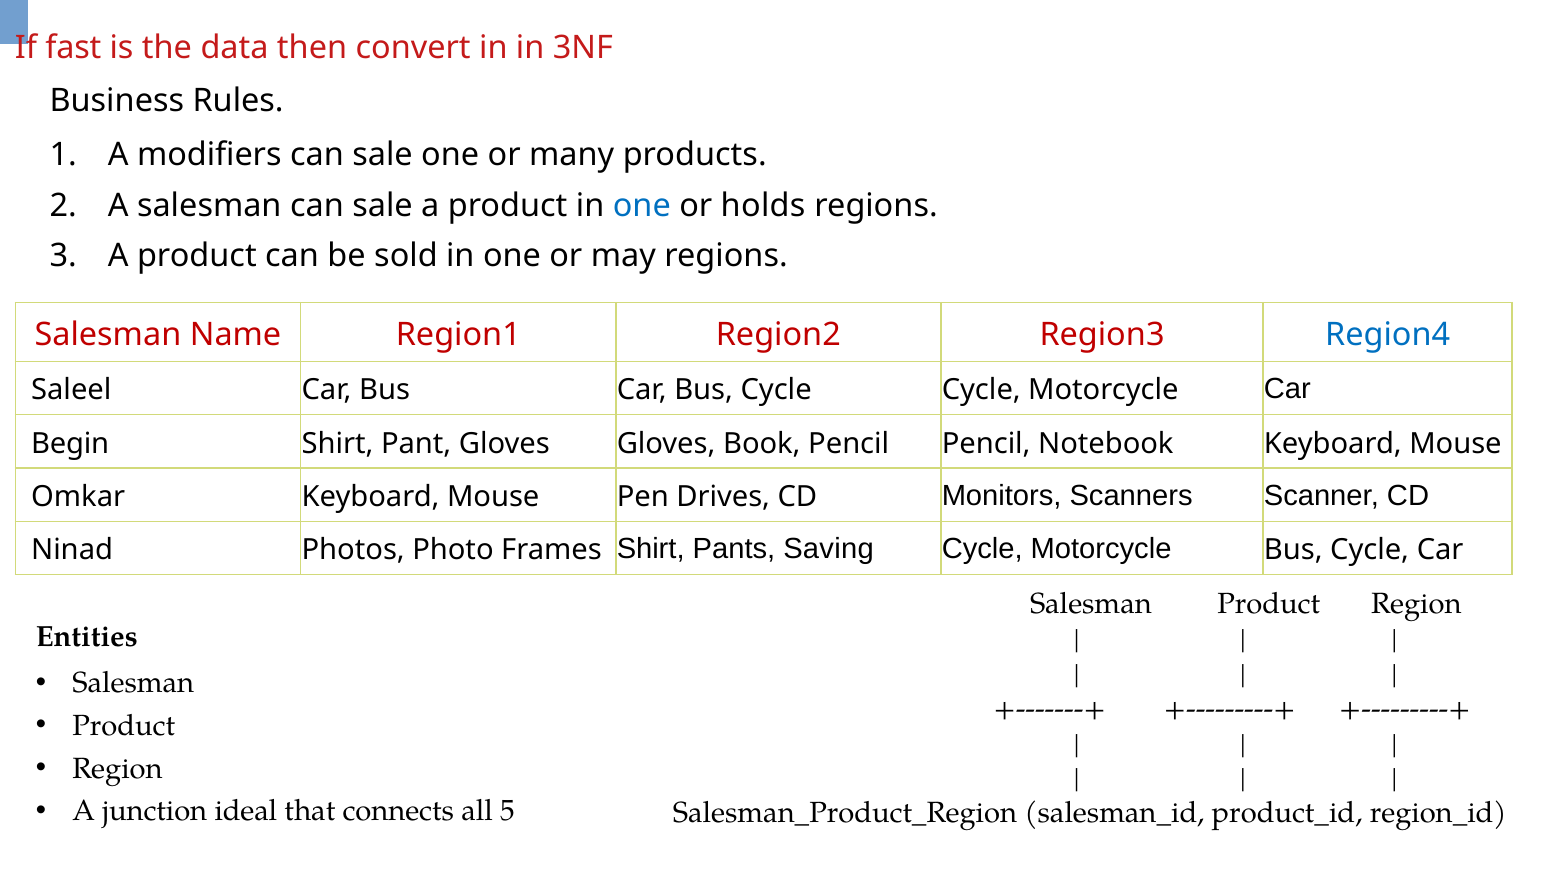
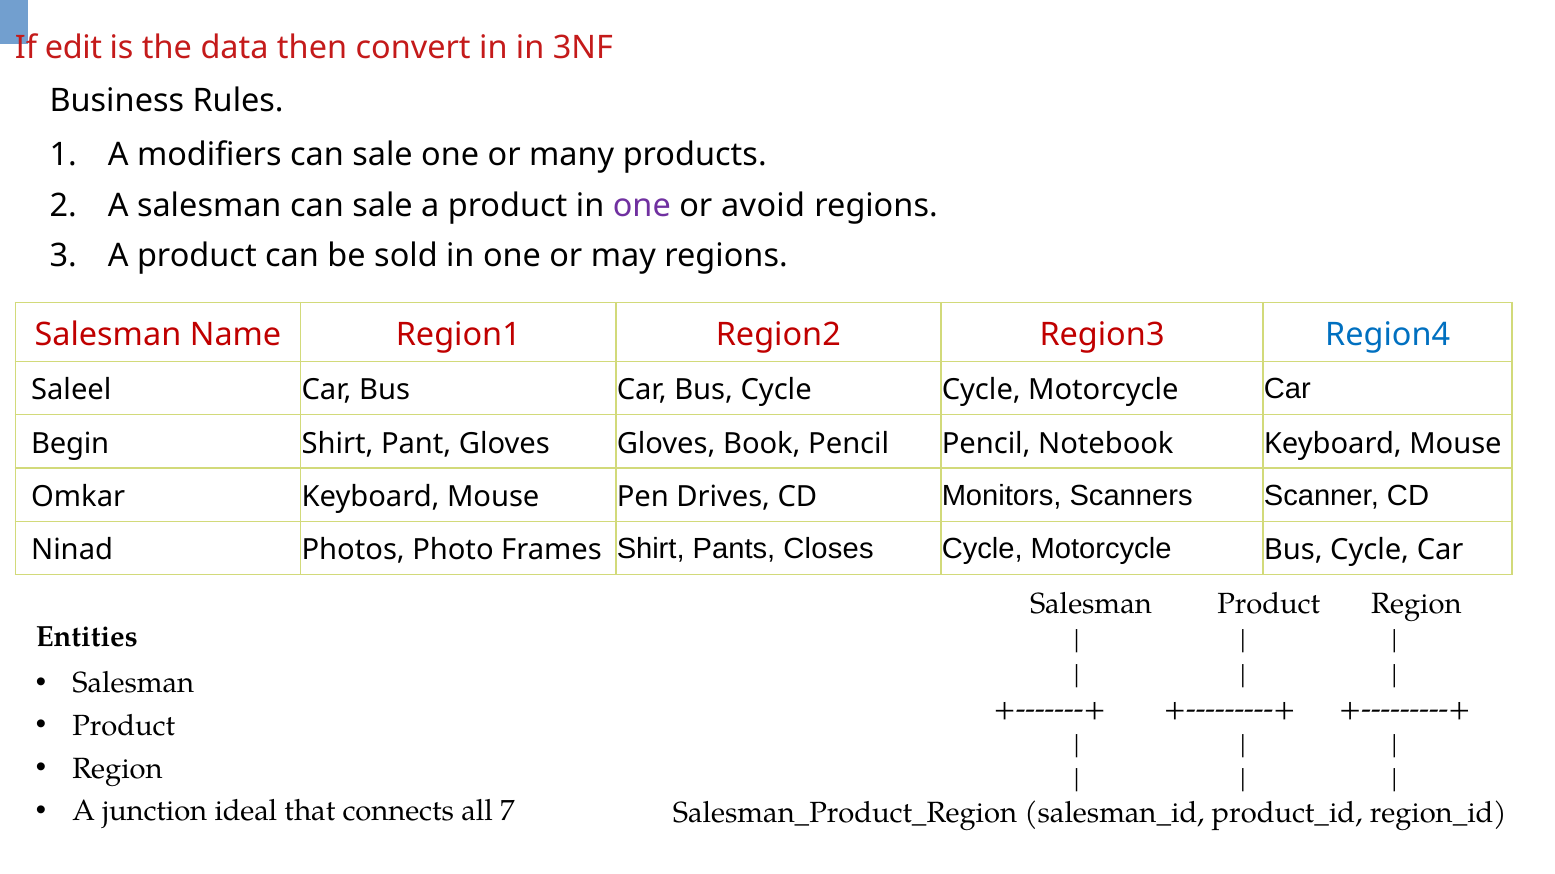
fast: fast -> edit (73, 48)
one colour: blue -> purple (642, 206)
holds: holds -> avoid (763, 206)
Saving: Saving -> Closes (828, 549)
5: 5 -> 7 (507, 812)
